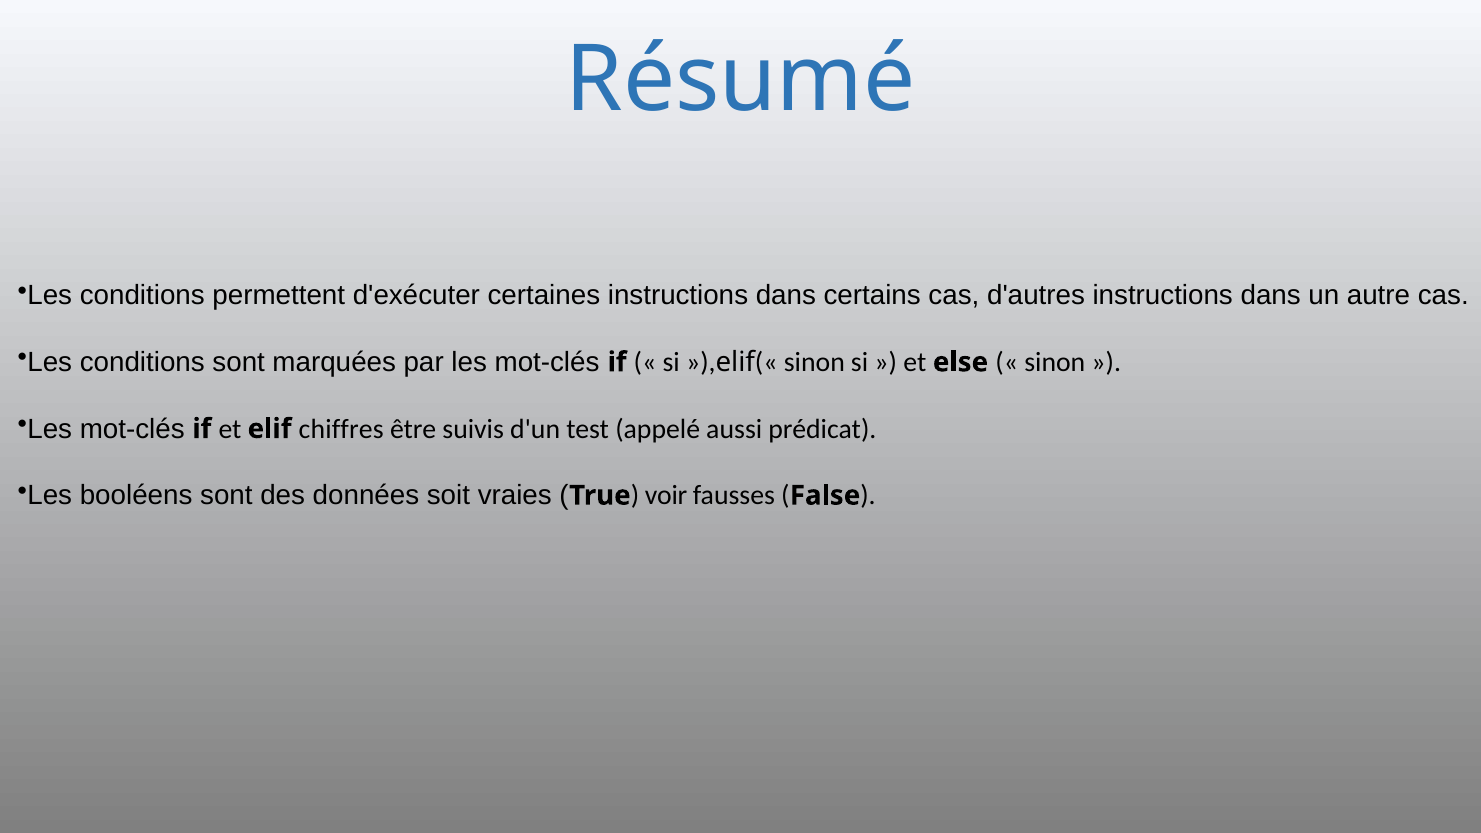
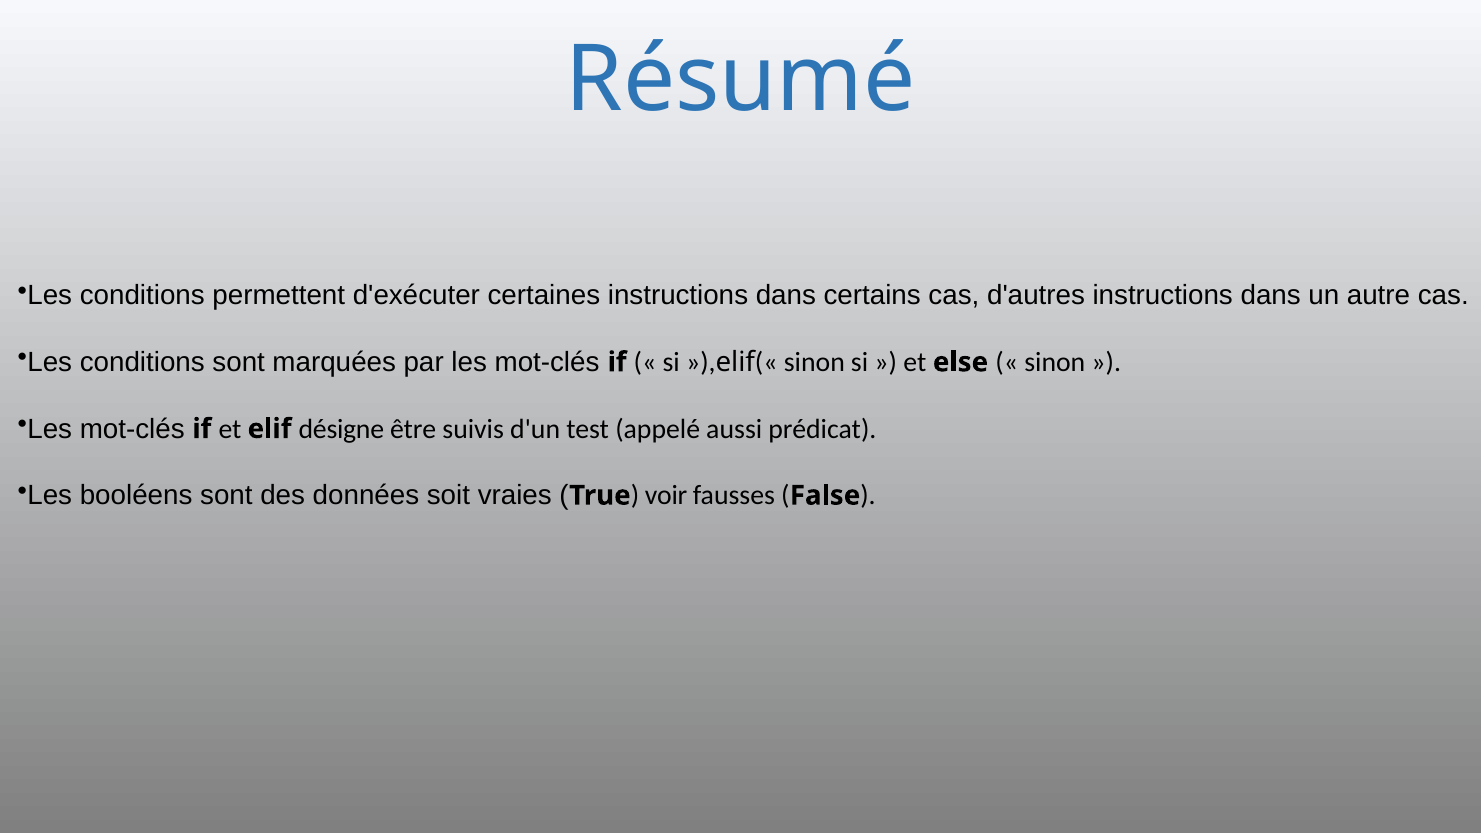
chiffres: chiffres -> désigne (341, 429)
